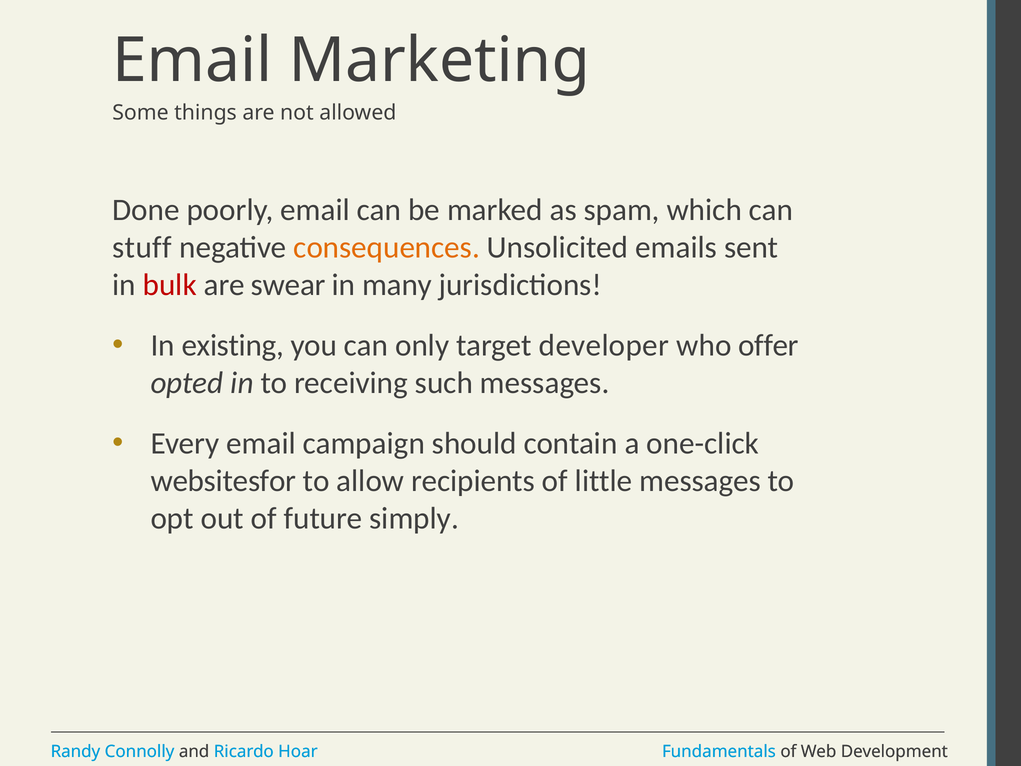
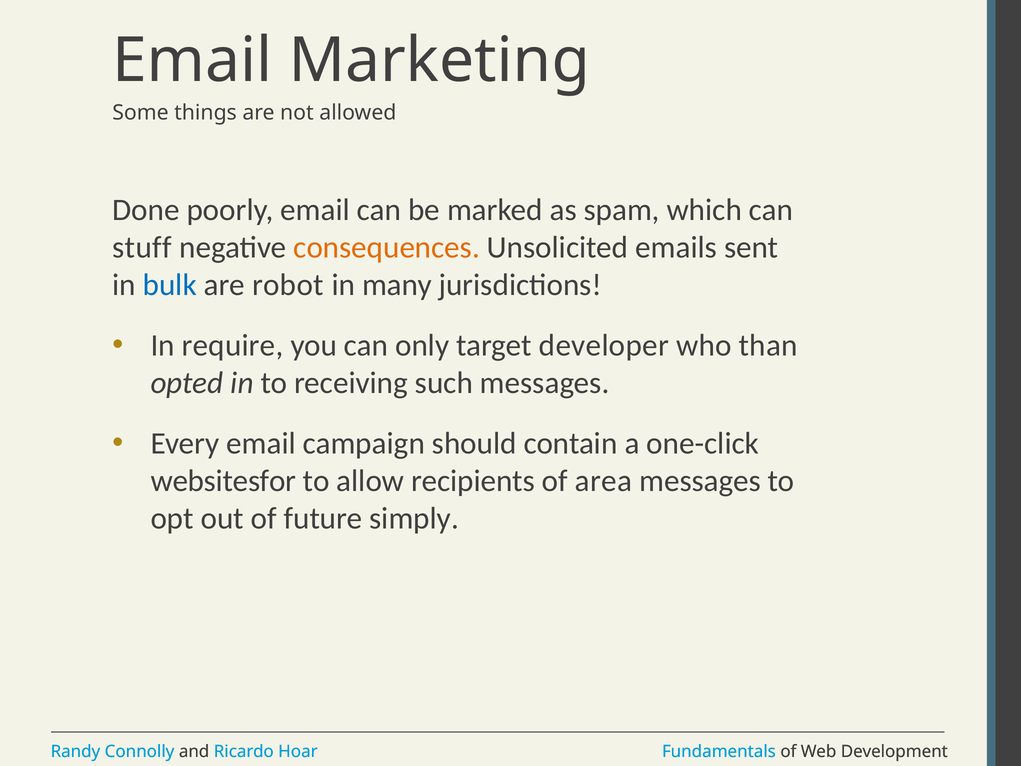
bulk colour: red -> blue (170, 285)
swear: swear -> robot (288, 285)
existing: existing -> require (233, 345)
offer: offer -> than (768, 345)
little: little -> area (603, 481)
